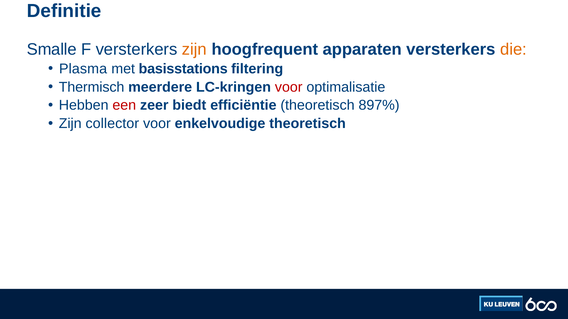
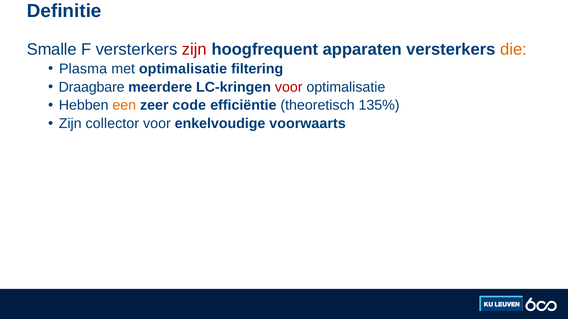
zijn colour: orange -> red (194, 49)
met basisstations: basisstations -> optimalisatie (183, 69)
Thermisch: Thermisch -> Draagbare (92, 87)
een colour: red -> orange (124, 105)
biedt: biedt -> code (189, 105)
897%: 897% -> 135% (379, 105)
enkelvoudige theoretisch: theoretisch -> voorwaarts (308, 124)
